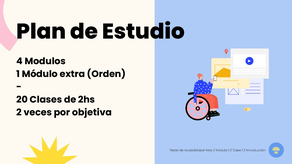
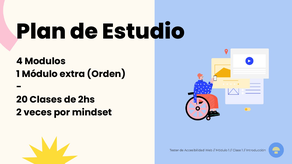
objetiva: objetiva -> mindset (92, 113)
